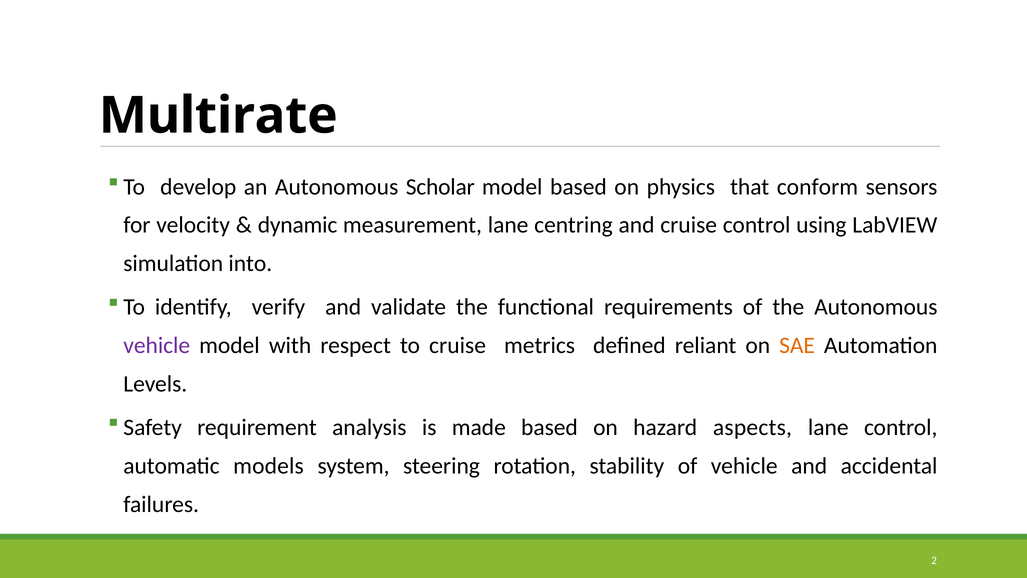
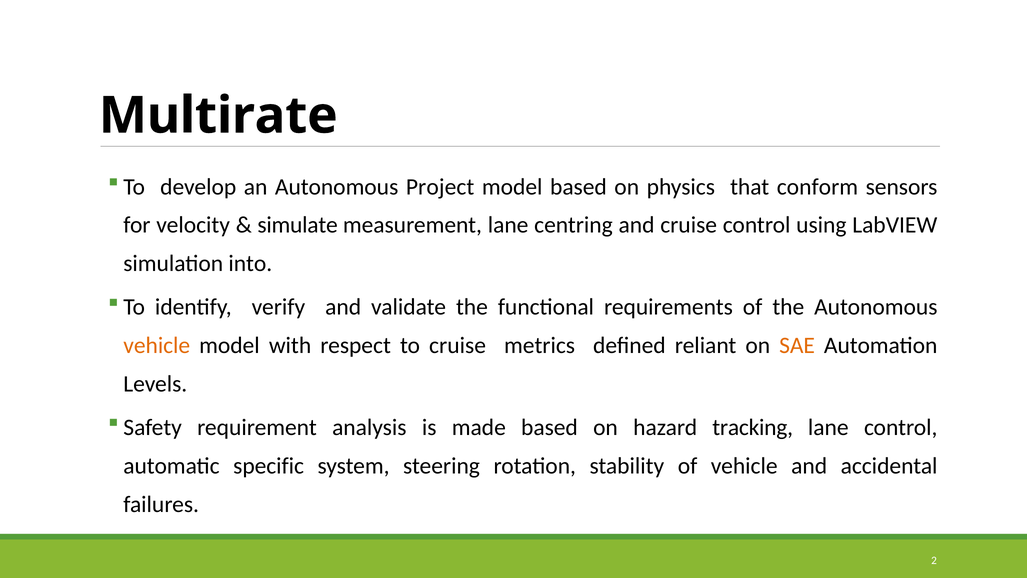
Scholar: Scholar -> Project (440, 187)
dynamic: dynamic -> simulate (298, 225)
vehicle colour: purple -> orange (157, 345)
aspects: aspects -> tracking (753, 427)
models: models -> specific (269, 466)
